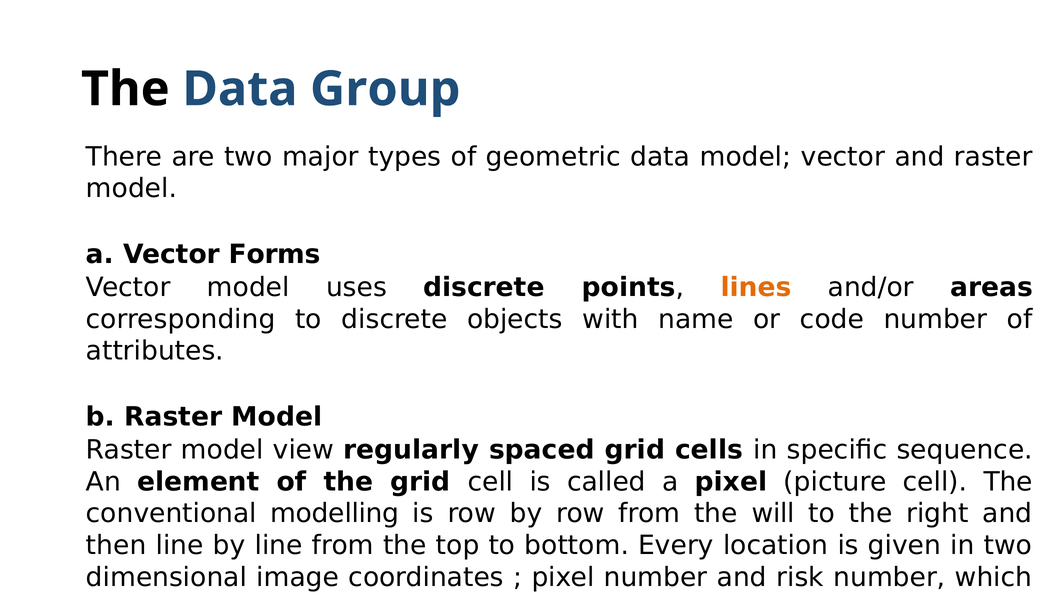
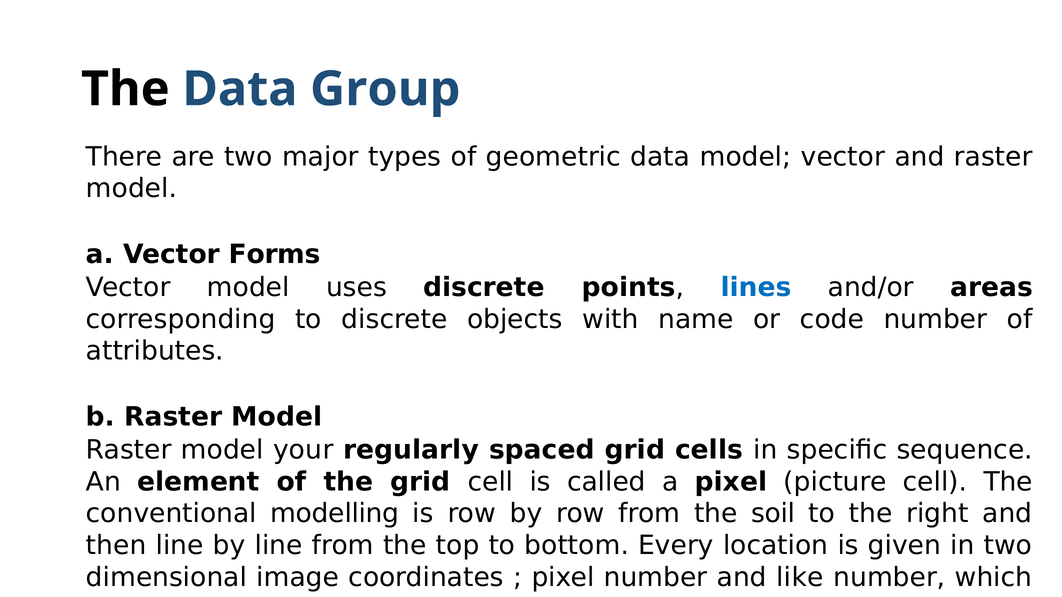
lines colour: orange -> blue (756, 288)
view: view -> your (303, 450)
will: will -> soil (773, 514)
risk: risk -> like (800, 578)
